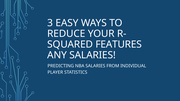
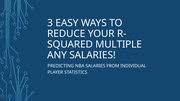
FEATURES: FEATURES -> MULTIPLE (119, 44)
